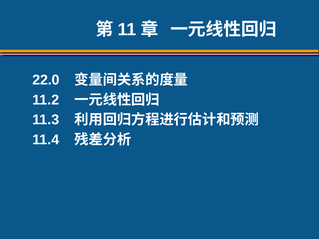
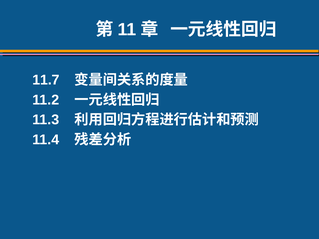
22.0: 22.0 -> 11.7 (46, 80)
